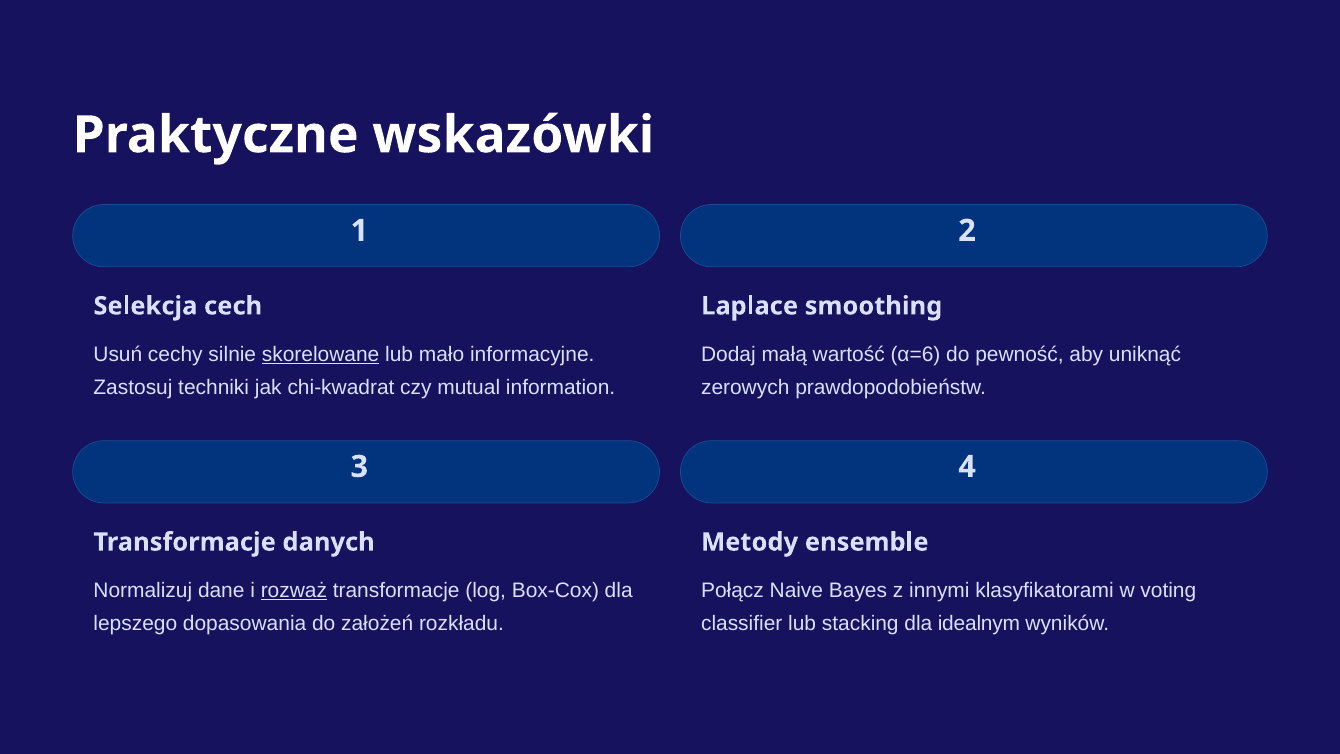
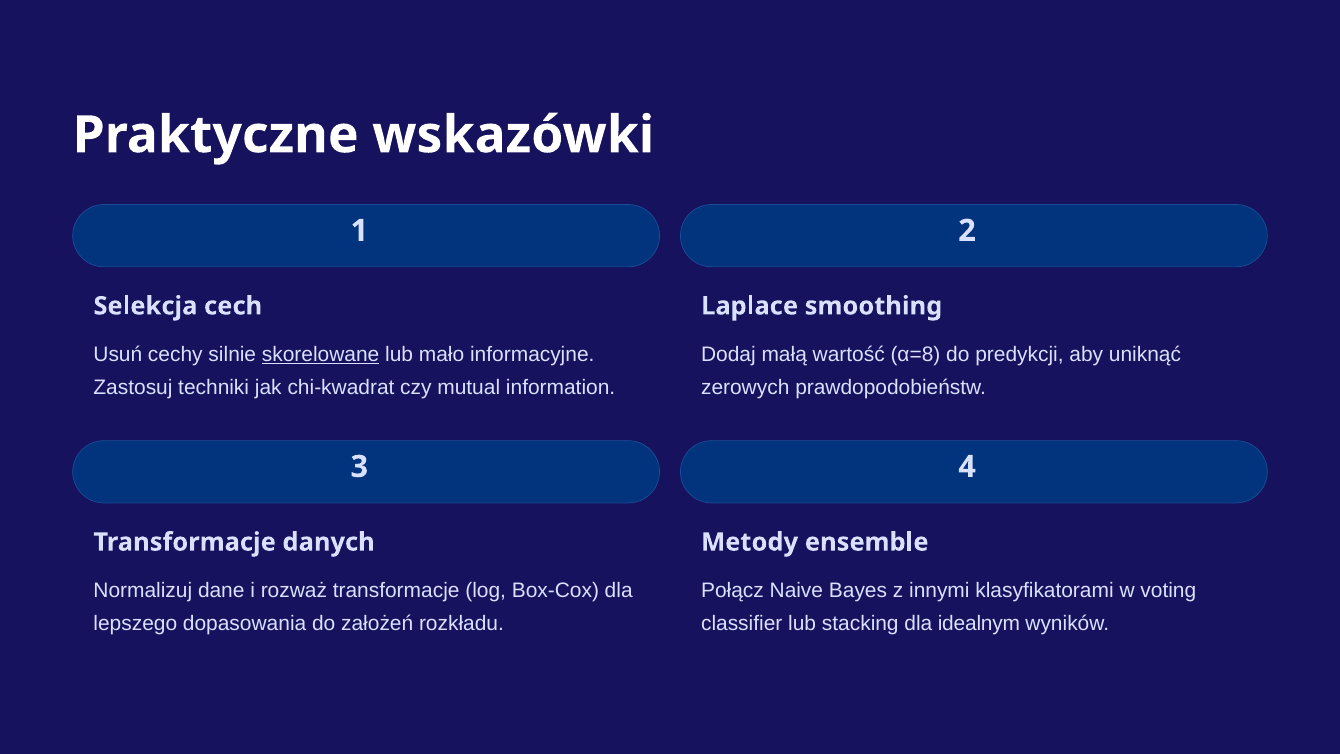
α=6: α=6 -> α=8 (915, 355)
pewność: pewność -> predykcji (1019, 355)
rozważ underline: present -> none (294, 591)
